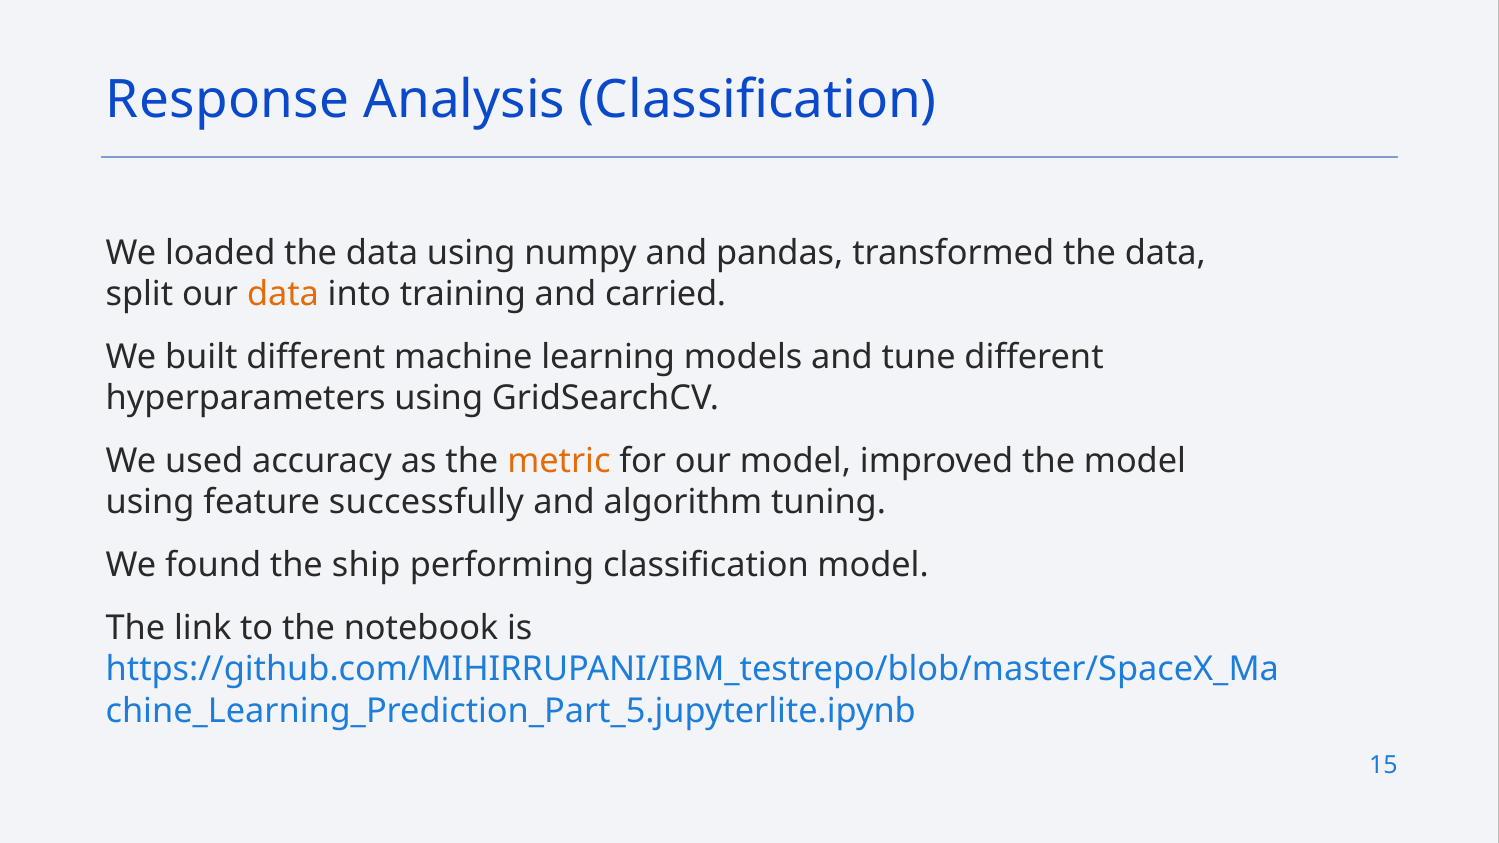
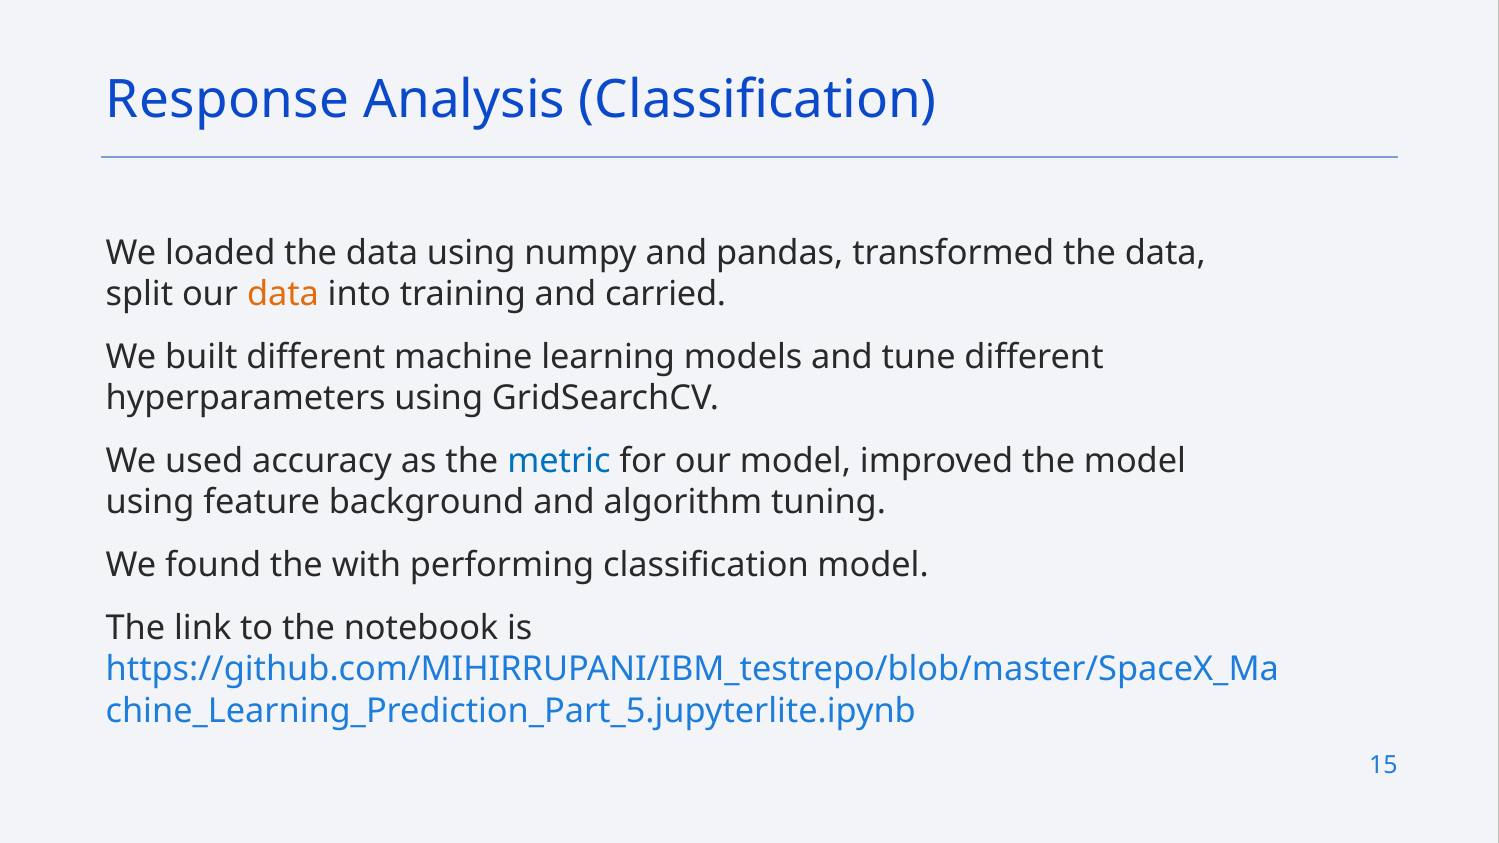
metric colour: orange -> blue (559, 461)
successfully: successfully -> background (427, 502)
ship: ship -> with (366, 566)
